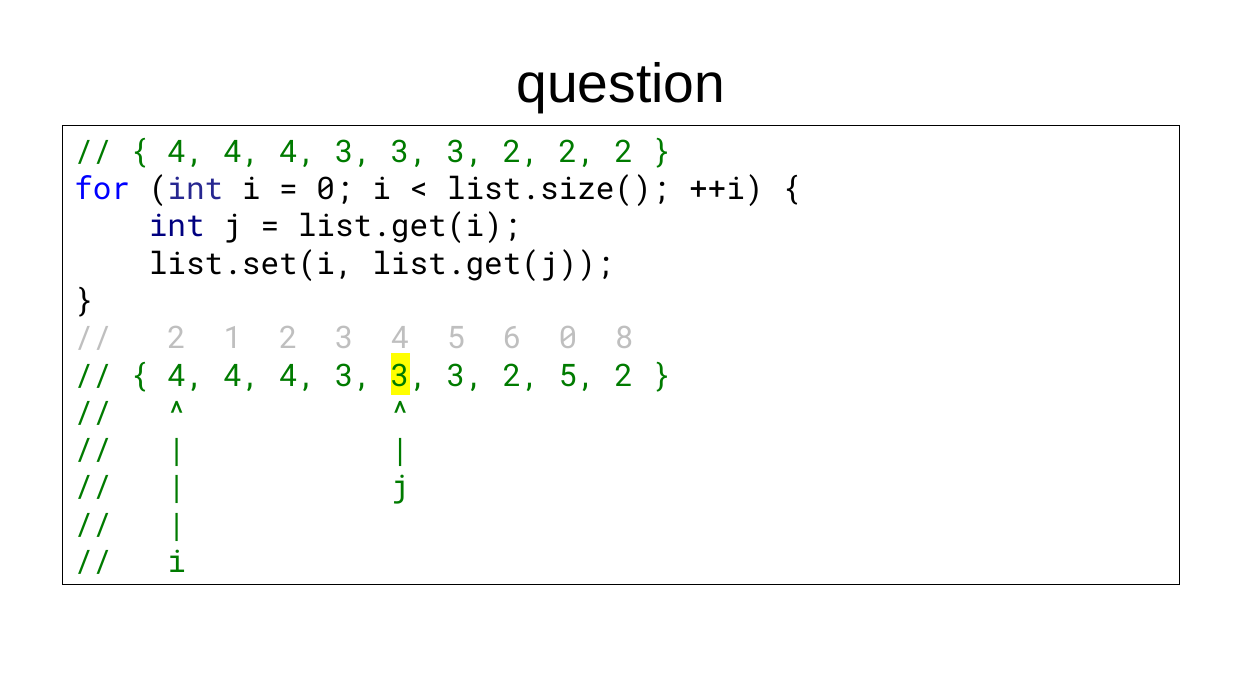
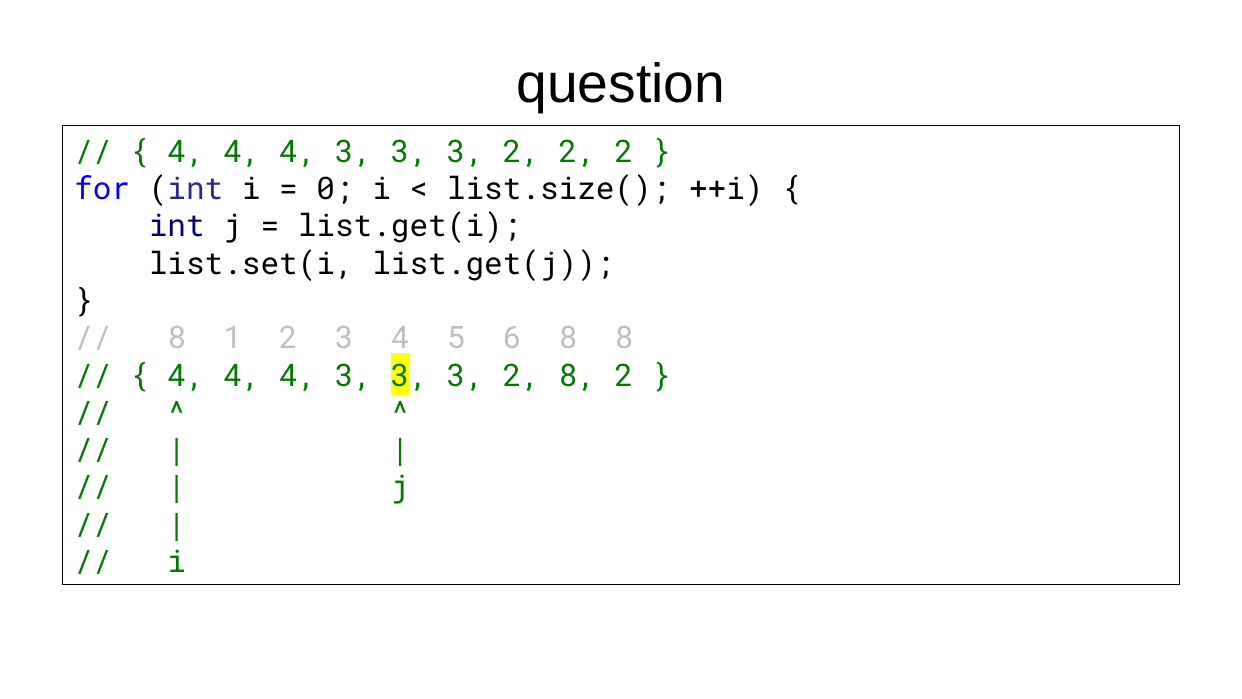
2: 2 -> 8 (177, 338)
6 0: 0 -> 8 (568, 338)
2 5: 5 -> 8 (577, 376)
